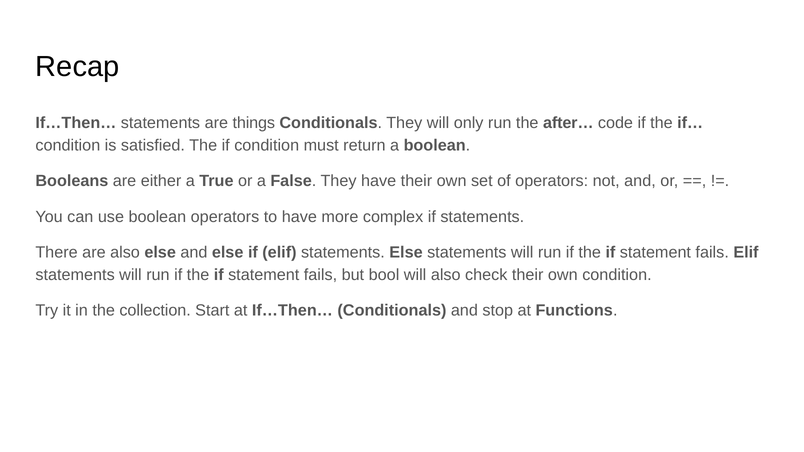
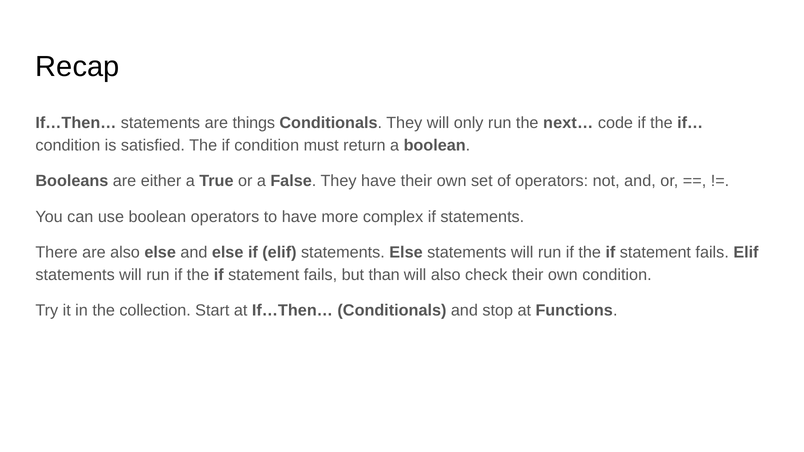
after…: after… -> next… (568, 123)
bool: bool -> than (384, 275)
